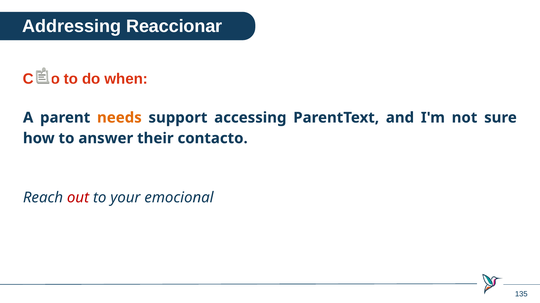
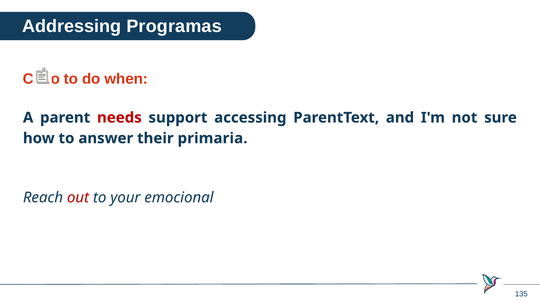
Reaccionar: Reaccionar -> Programas (174, 26)
needs colour: orange -> red (119, 118)
contacto: contacto -> primaria (213, 139)
